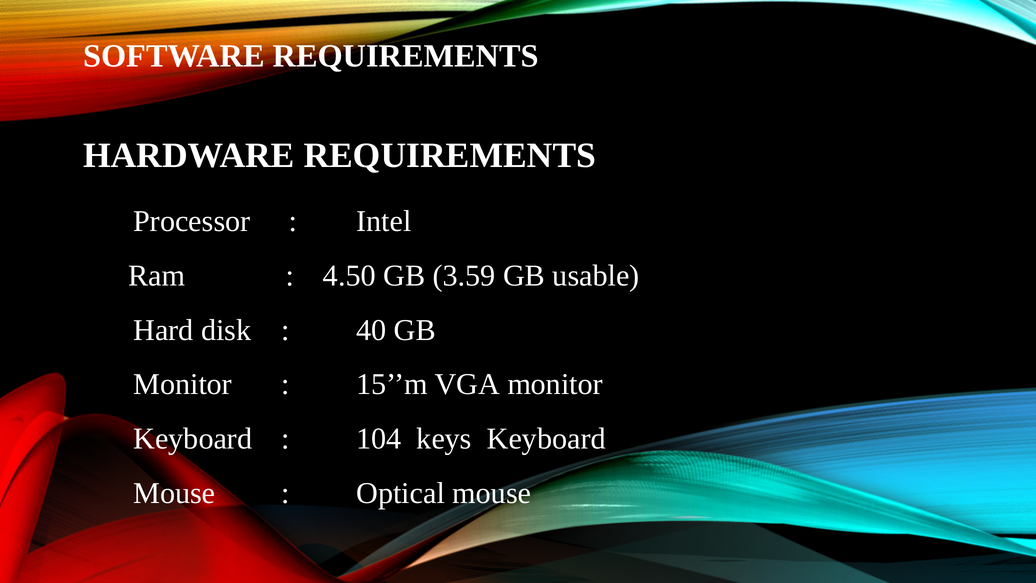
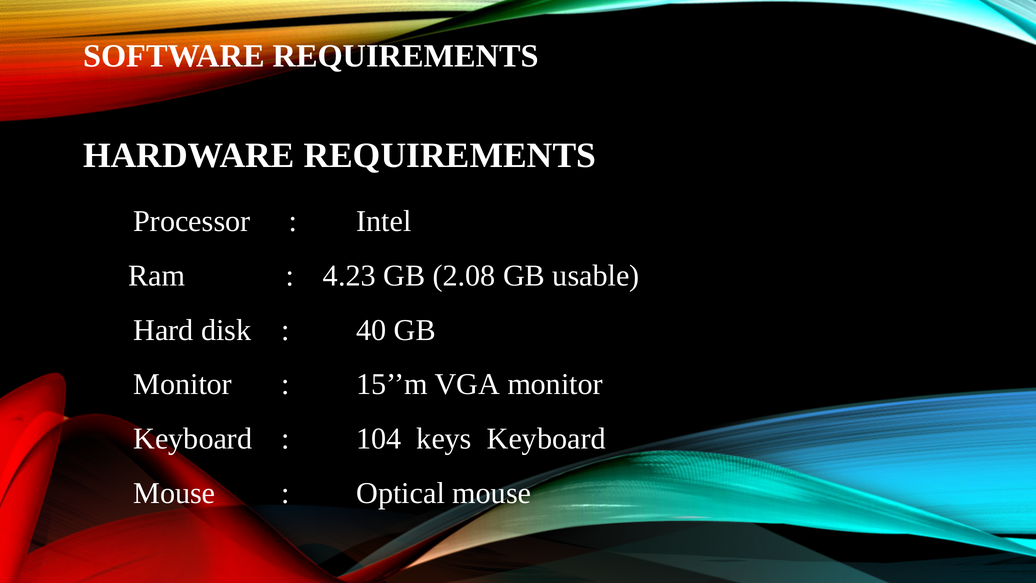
4.50: 4.50 -> 4.23 (349, 276)
3.59: 3.59 -> 2.08 (464, 276)
